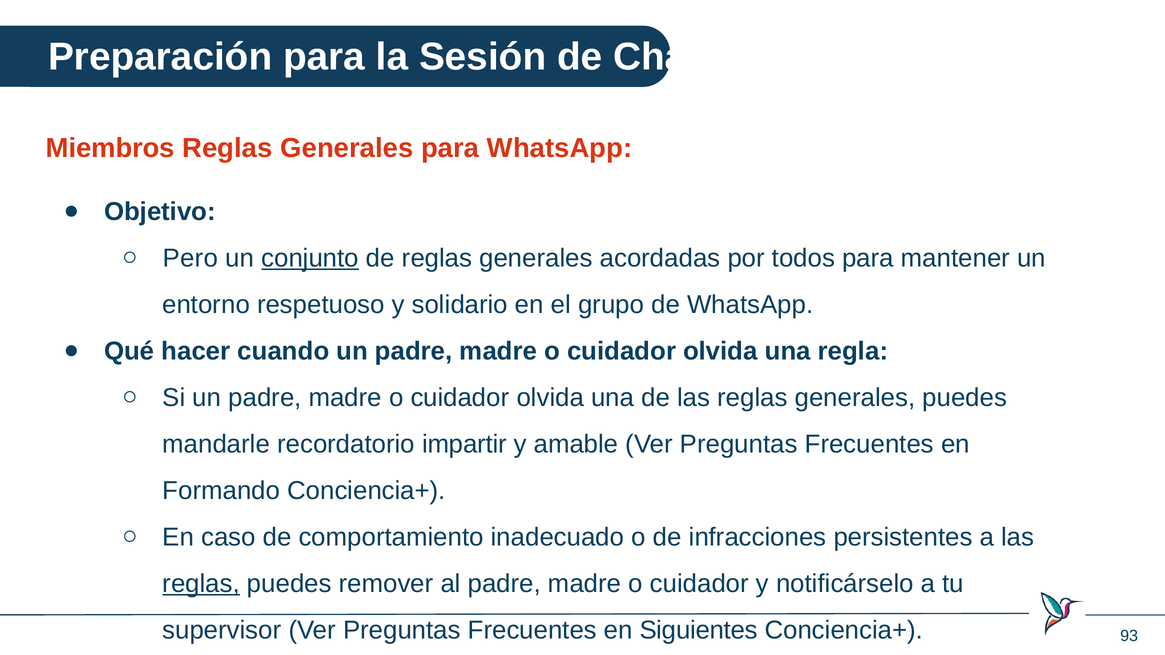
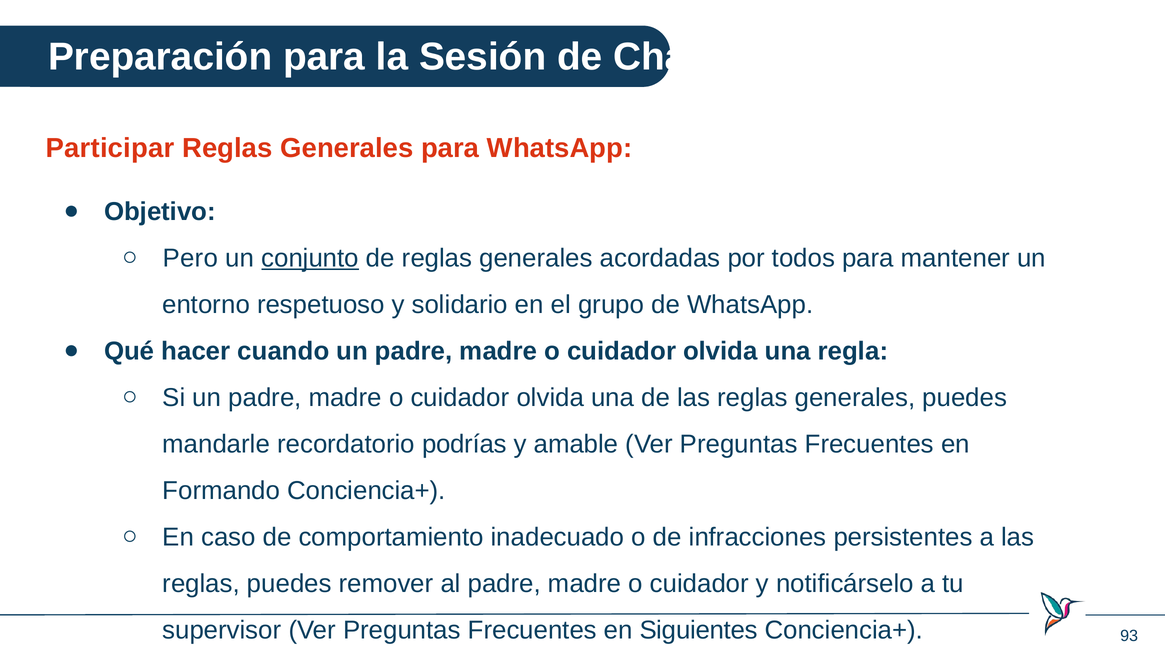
Miembros: Miembros -> Participar (110, 148)
impartir: impartir -> podrías (464, 444)
reglas underline: present -> none (201, 584)
